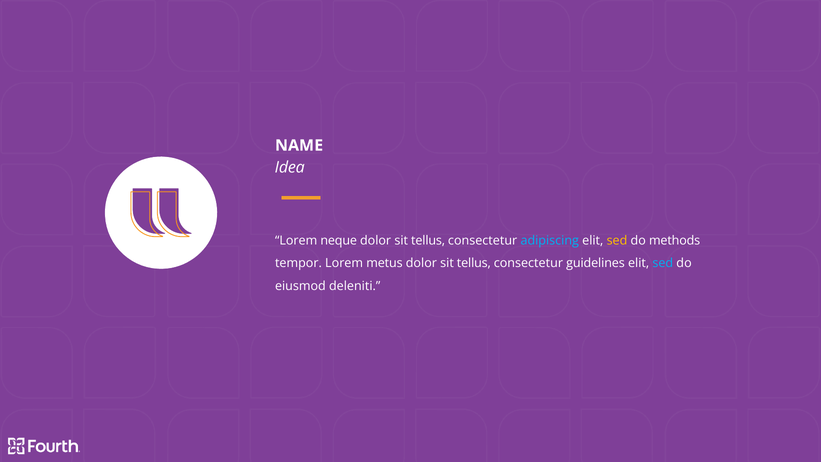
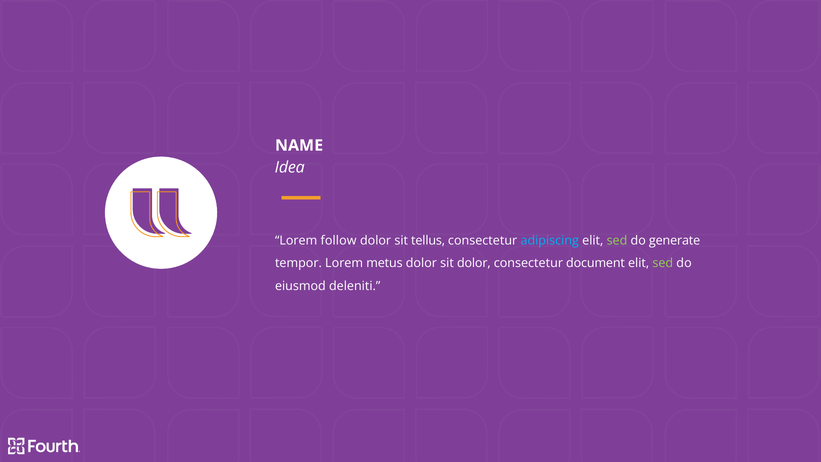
neque: neque -> follow (339, 241)
sed colour: yellow -> light green (617, 241)
methods: methods -> generate (675, 241)
tellus: tellus -> dolor (474, 263)
guidelines: guidelines -> document (596, 263)
sed colour: light blue -> light green (663, 263)
